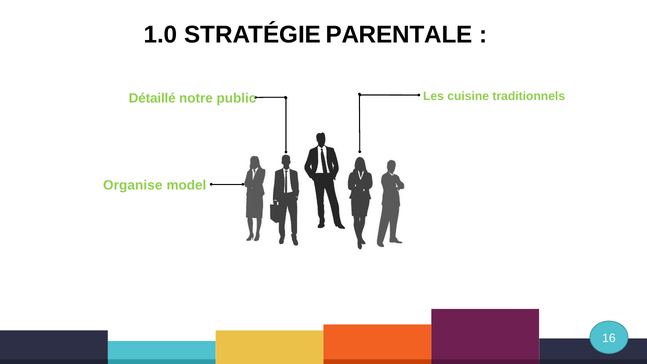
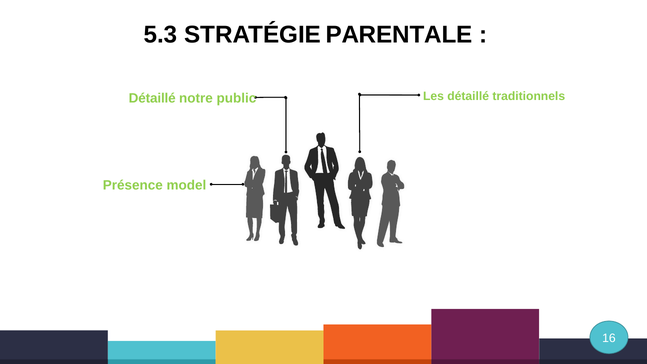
1.0: 1.0 -> 5.3 (161, 35)
Les cuisine: cuisine -> détaillé (468, 96)
Organise: Organise -> Présence (133, 185)
